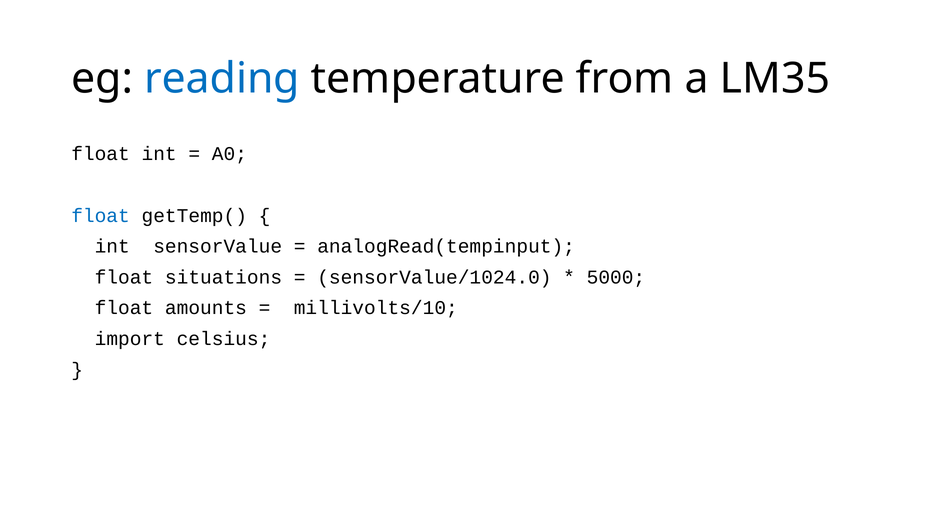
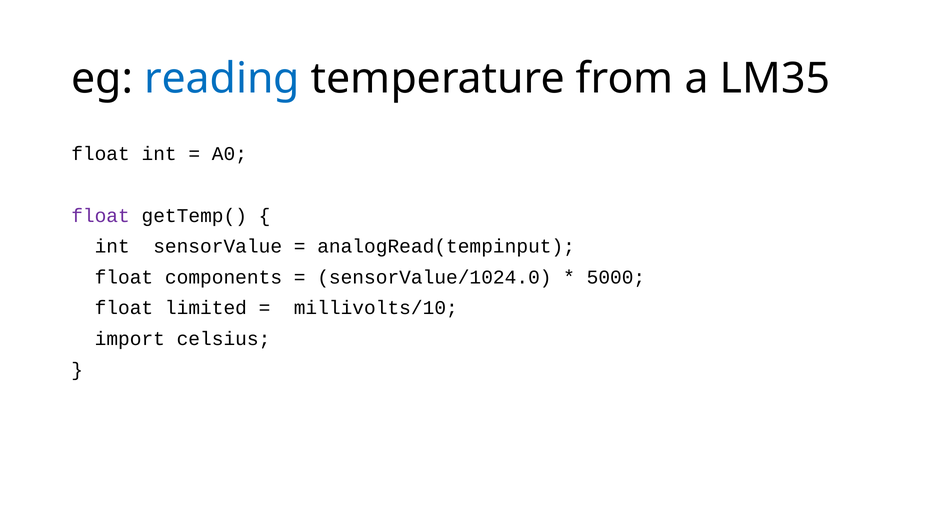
float colour: blue -> purple (101, 216)
situations: situations -> components (224, 277)
amounts: amounts -> limited (206, 308)
